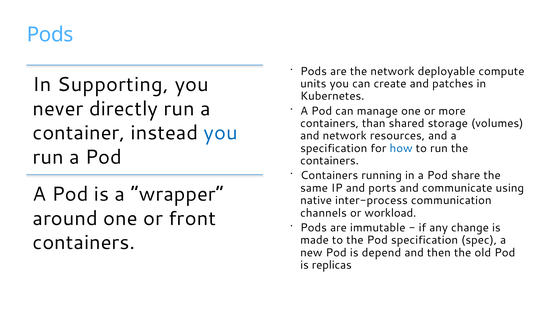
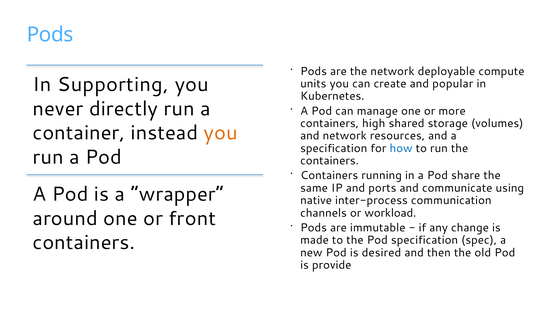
patches: patches -> popular (453, 84)
than: than -> high (374, 123)
you colour: blue -> orange (221, 133)
depend: depend -> desired (381, 253)
replicas: replicas -> provide (332, 265)
